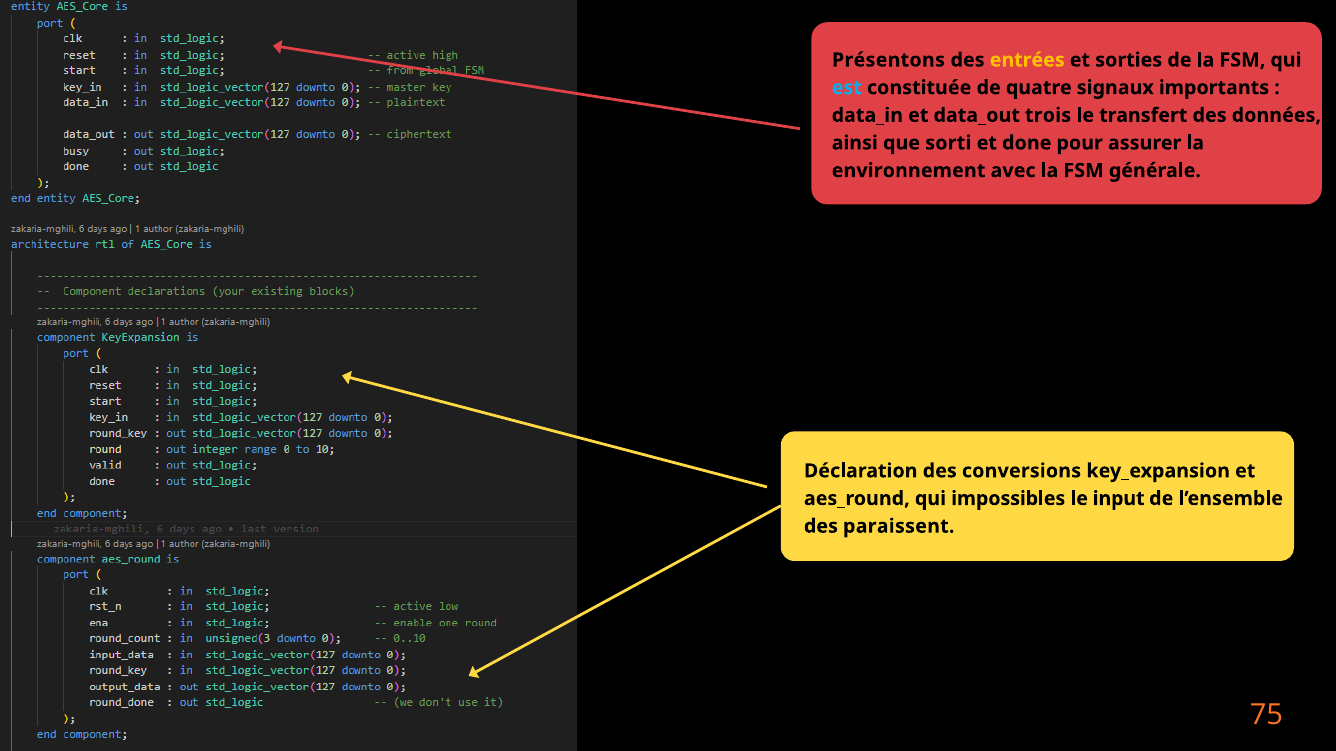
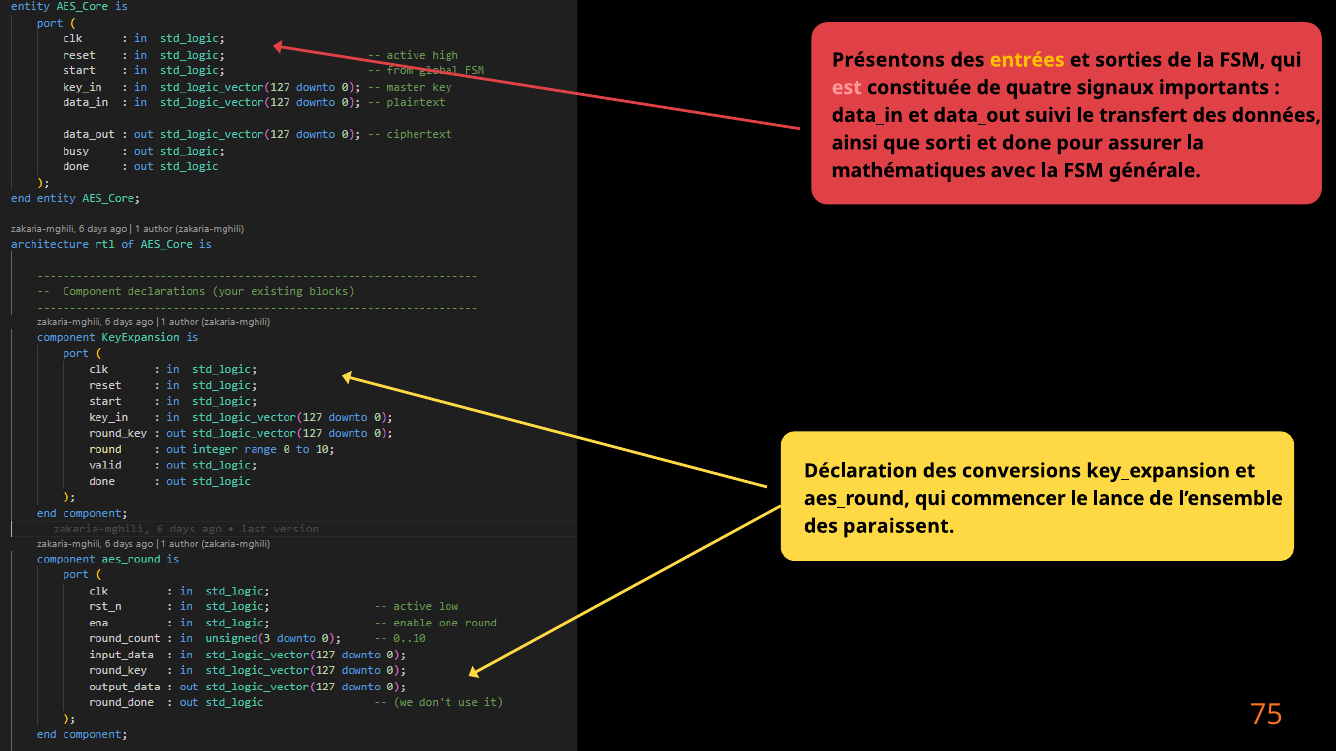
est colour: light blue -> pink (847, 88)
trois: trois -> suivi (1048, 115)
environnement: environnement -> mathématiques (909, 171)
impossibles: impossibles -> commencer (1008, 499)
input: input -> lance (1119, 499)
